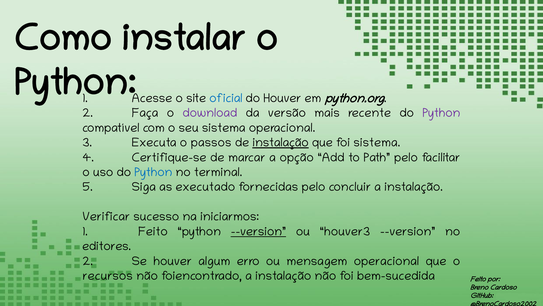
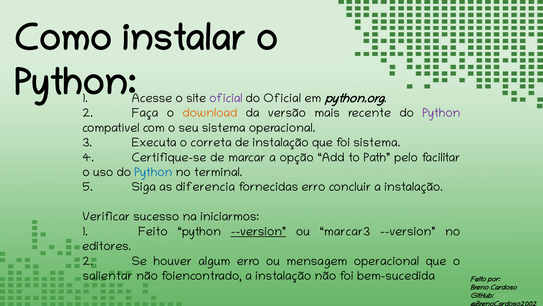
oficial colour: blue -> purple (226, 98)
do Houver: Houver -> Oficial (282, 98)
download colour: purple -> orange (210, 113)
passos: passos -> correta (211, 142)
instalação underline: present -> none (281, 142)
executado: executado -> diferencia (205, 187)
fornecidas pelo: pelo -> erro (313, 187)
houver3: houver3 -> marcar3 (345, 231)
recursos: recursos -> salientar (108, 275)
